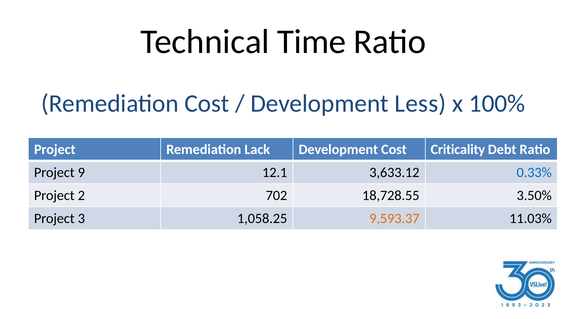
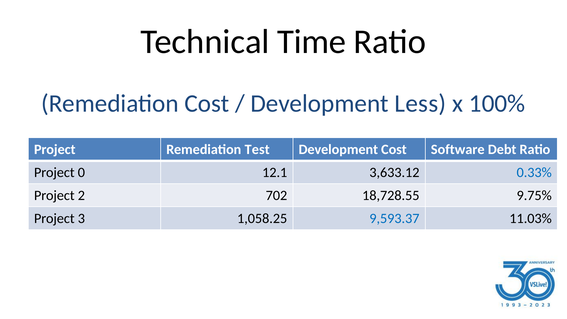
Lack: Lack -> Test (257, 149)
Criticality: Criticality -> Software (458, 149)
9: 9 -> 0 (81, 172)
3.50%: 3.50% -> 9.75% (534, 195)
9,593.37 colour: orange -> blue (394, 218)
